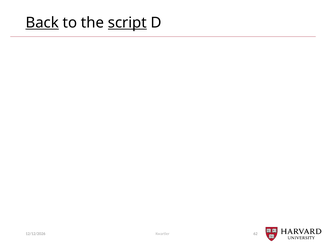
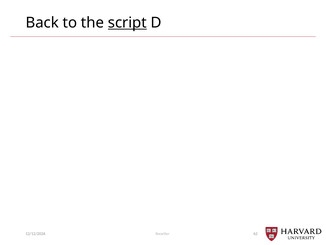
Back underline: present -> none (42, 23)
